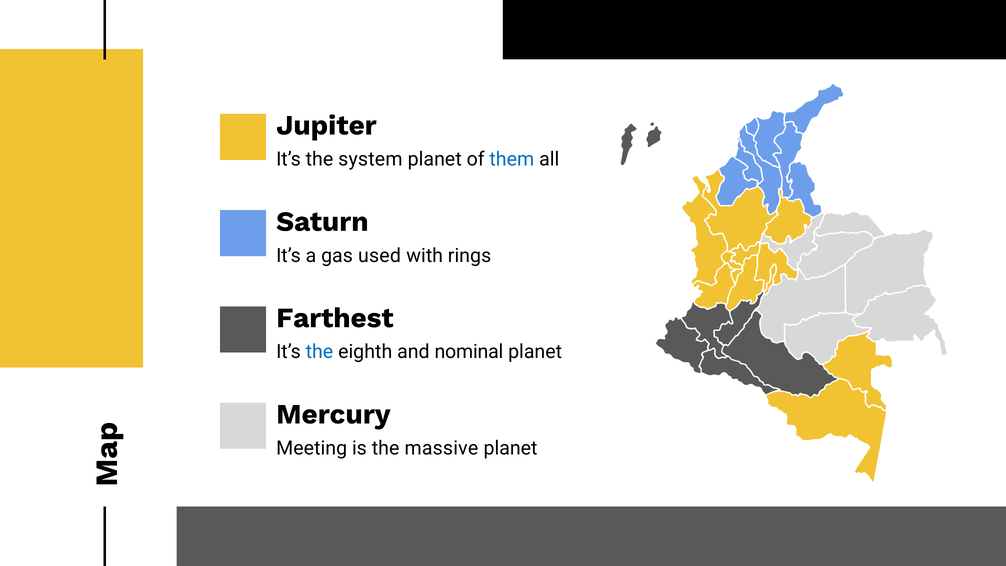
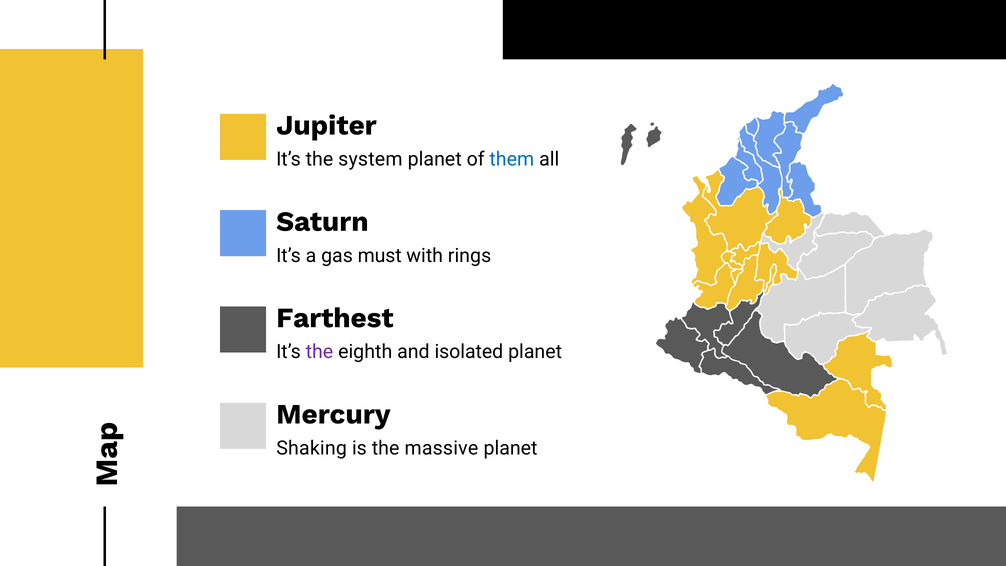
used: used -> must (380, 256)
the colour: blue -> purple (319, 352)
nominal: nominal -> isolated (469, 352)
Meeting: Meeting -> Shaking (312, 448)
